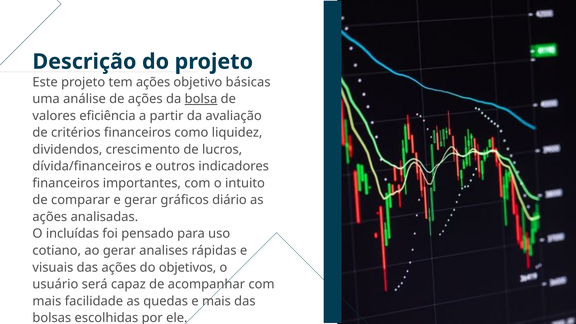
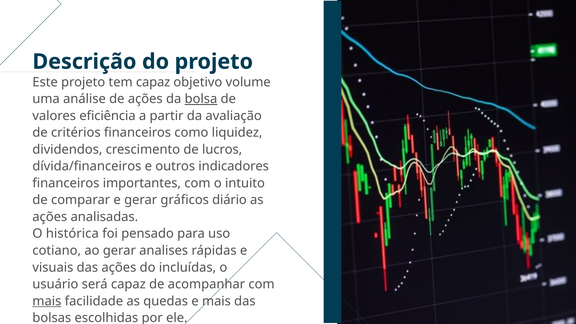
tem ações: ações -> capaz (153, 82)
básicas: básicas -> volume (248, 82)
incluídas: incluídas -> histórica (72, 234)
objetivos: objetivos -> incluídas (187, 267)
mais underline: none -> present (47, 301)
